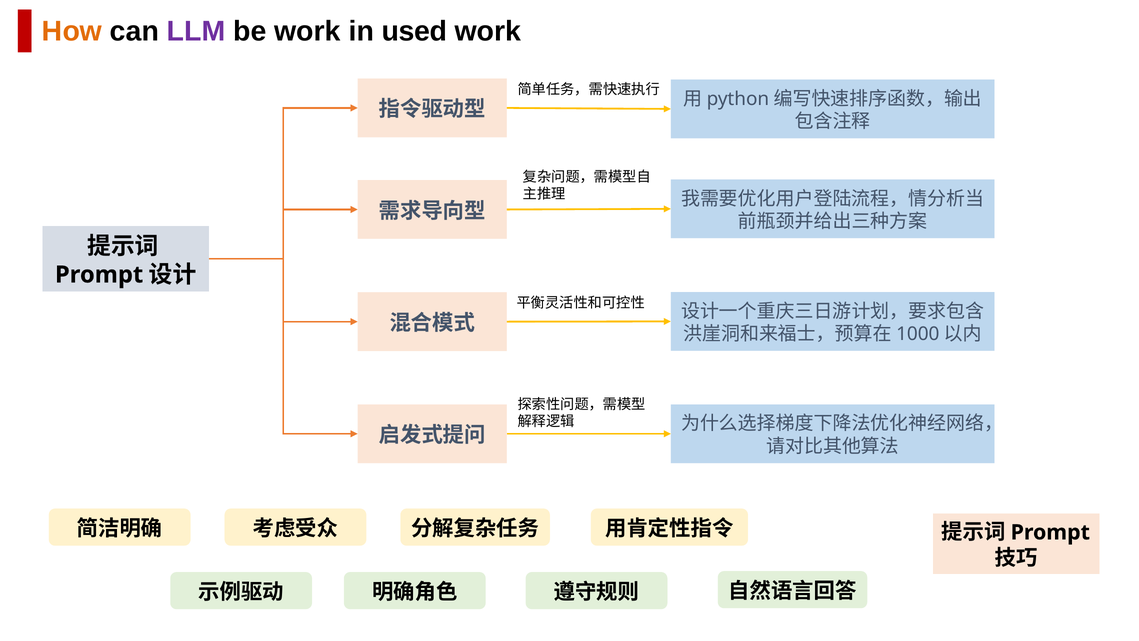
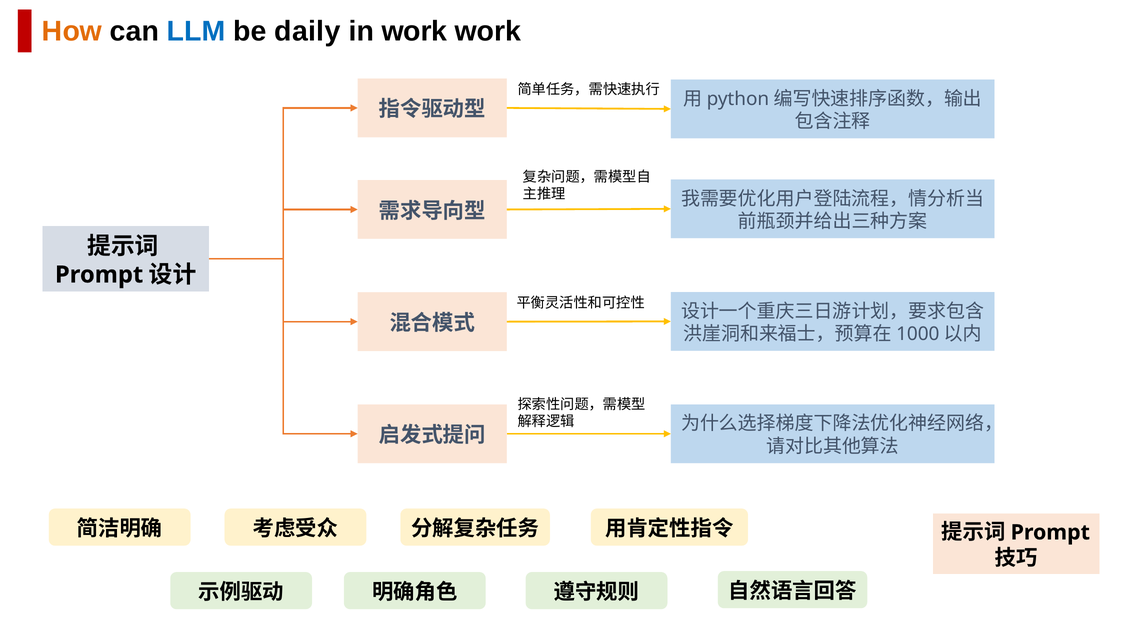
LLM colour: purple -> blue (196, 31)
be work: work -> daily (307, 31)
in used: used -> work (414, 31)
